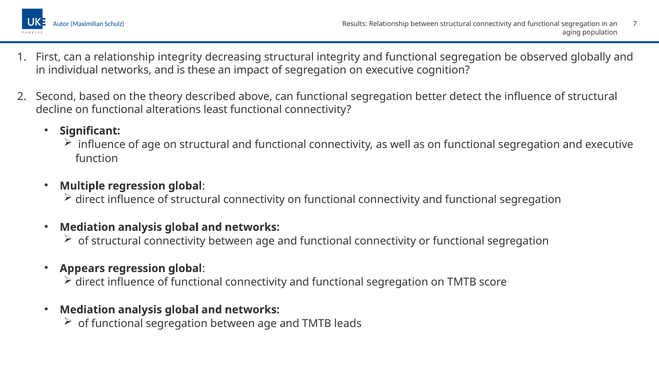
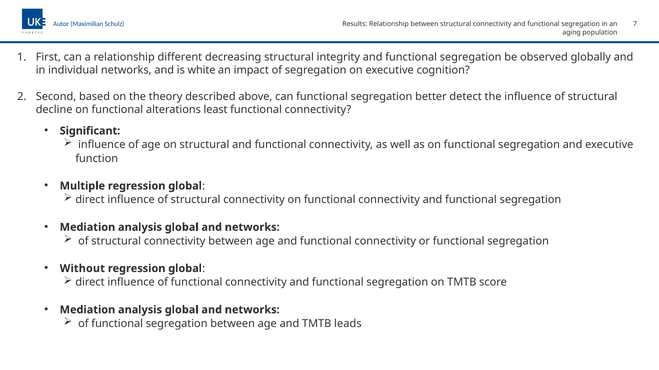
relationship integrity: integrity -> different (180, 57)
these: these -> white (201, 70)
Appears: Appears -> Without (82, 269)
